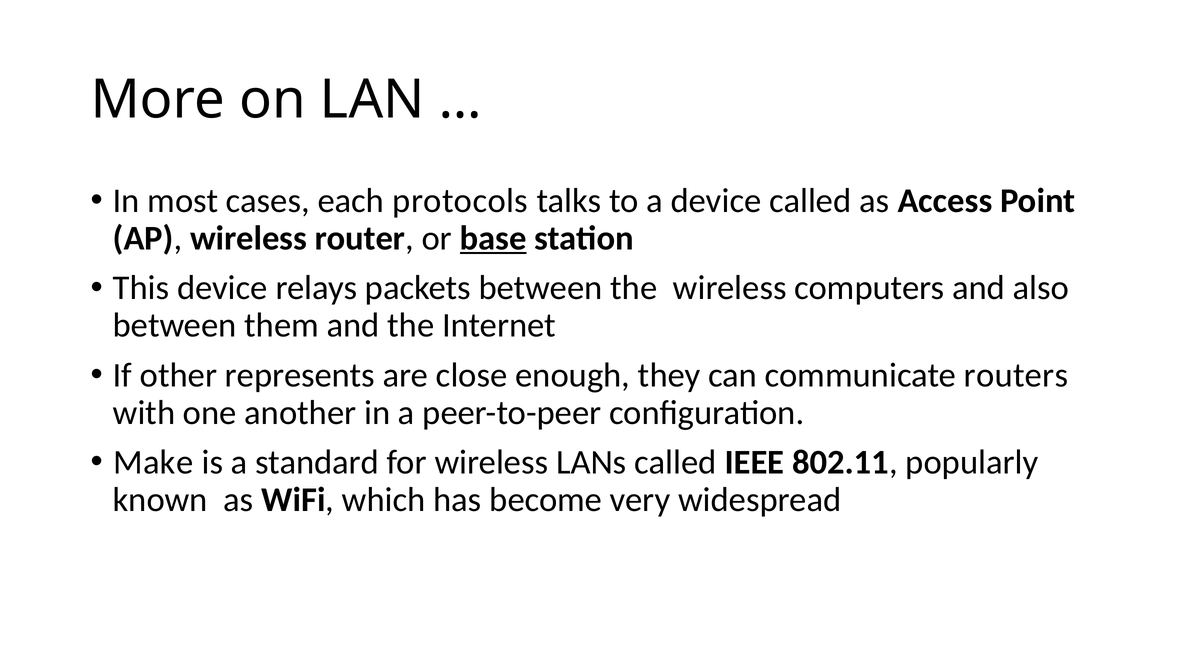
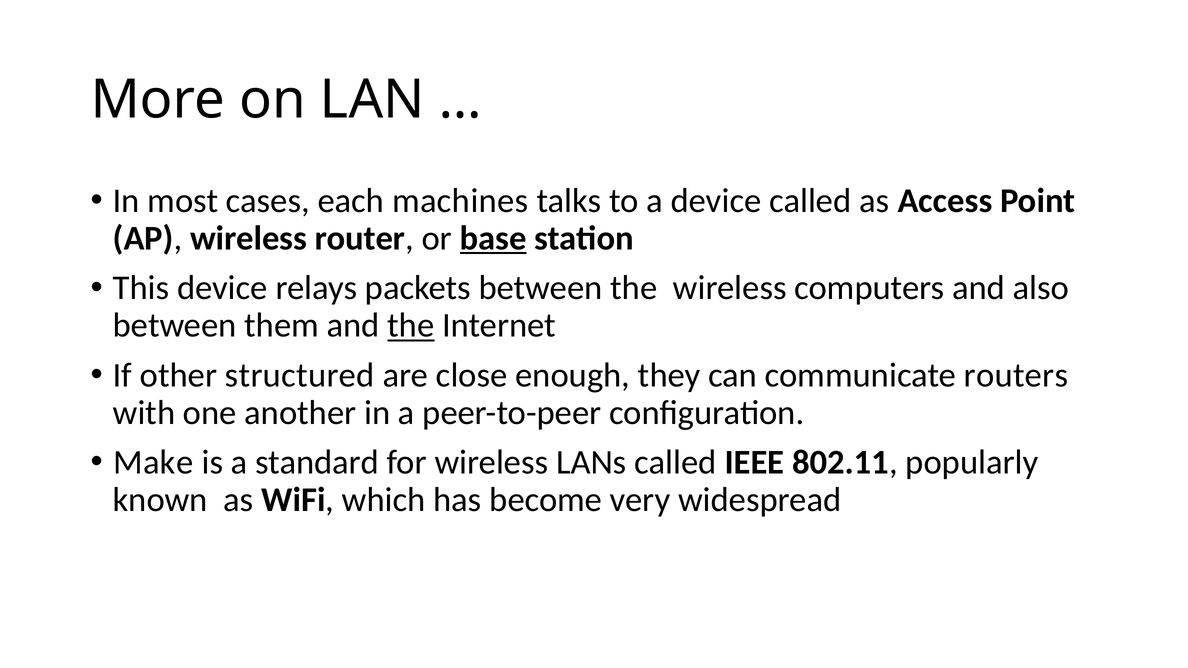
protocols: protocols -> machines (460, 201)
the underline: none -> present (411, 326)
represents: represents -> structured (300, 375)
